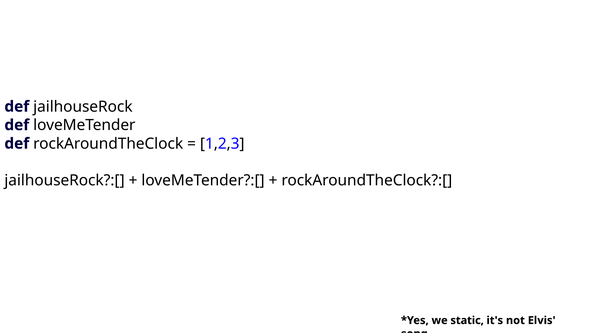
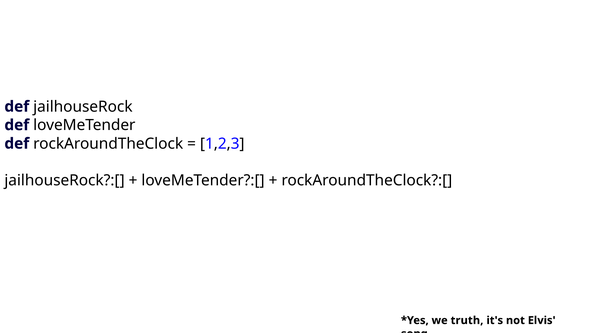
static: static -> truth (467, 320)
